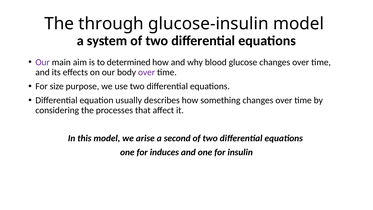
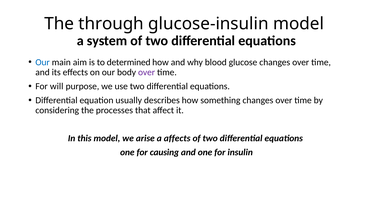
Our colour: purple -> blue (43, 62)
size: size -> will (57, 86)
second: second -> affects (177, 138)
induces: induces -> causing (164, 152)
